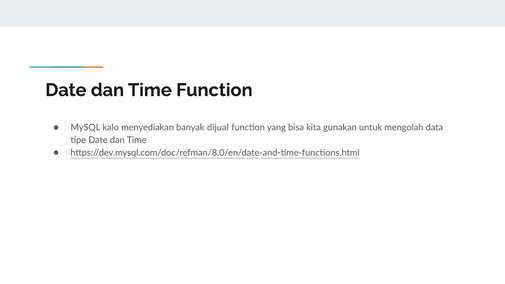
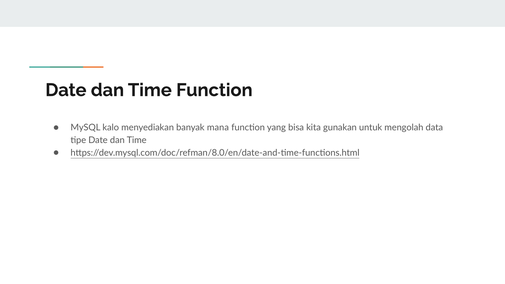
dijual: dijual -> mana (218, 128)
